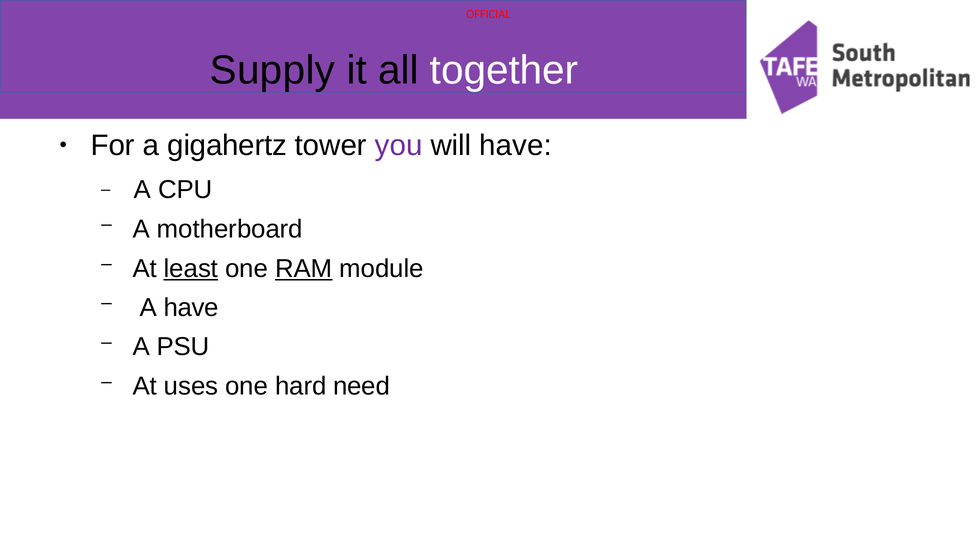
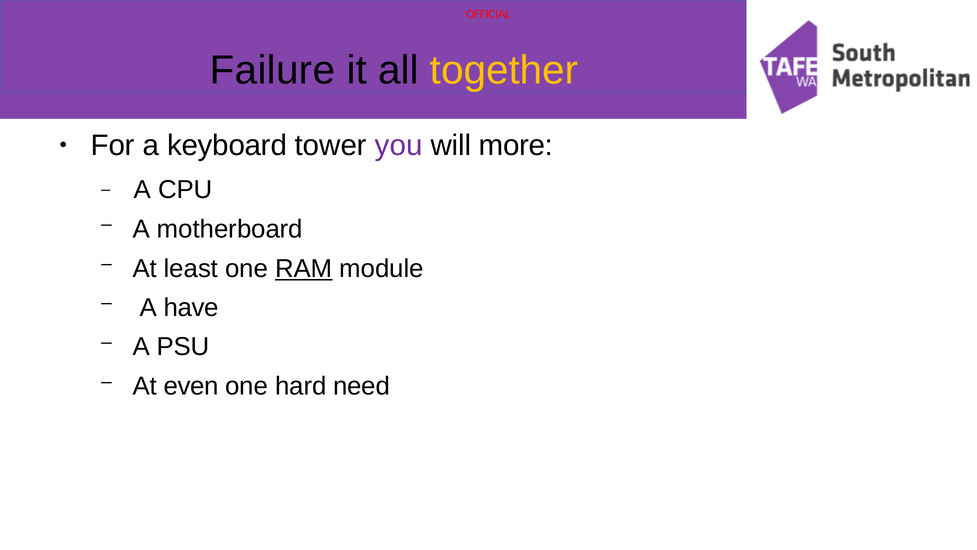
Supply: Supply -> Failure (272, 70)
together colour: white -> yellow (504, 70)
gigahertz: gigahertz -> keyboard (227, 146)
will have: have -> more (516, 146)
least underline: present -> none (191, 268)
uses: uses -> even (191, 386)
